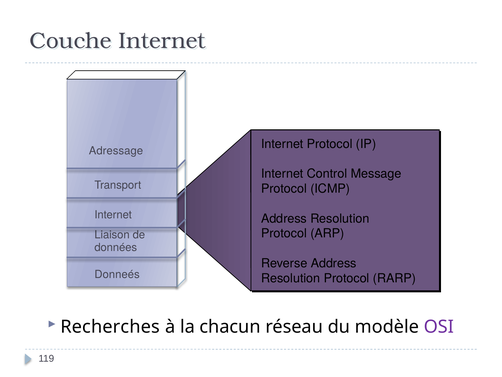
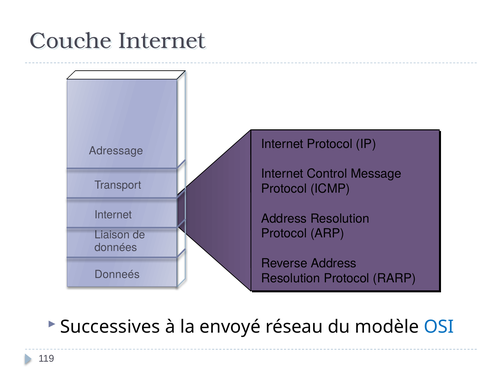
Recherches: Recherches -> Successives (110, 326)
chacun: chacun -> envoyé (230, 326)
OSI colour: purple -> blue (439, 326)
